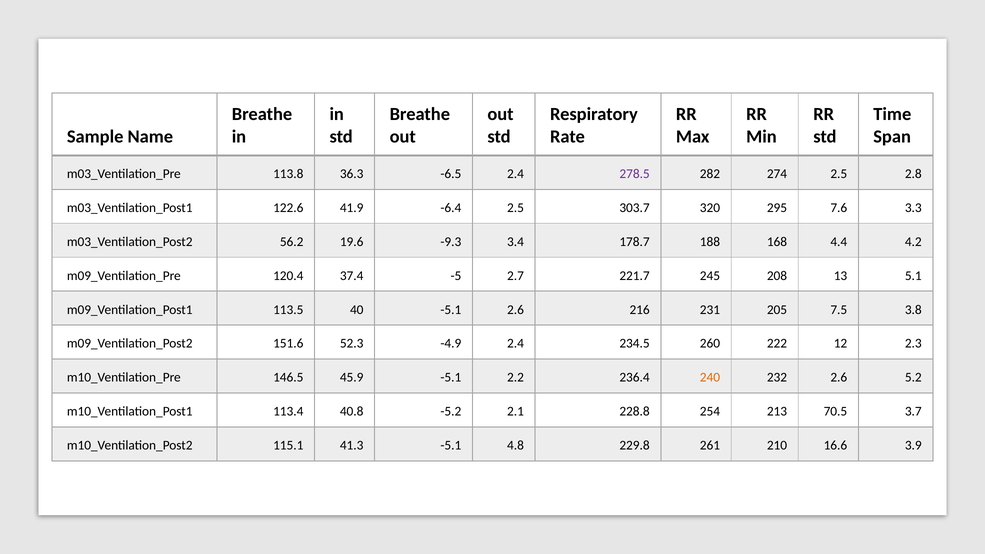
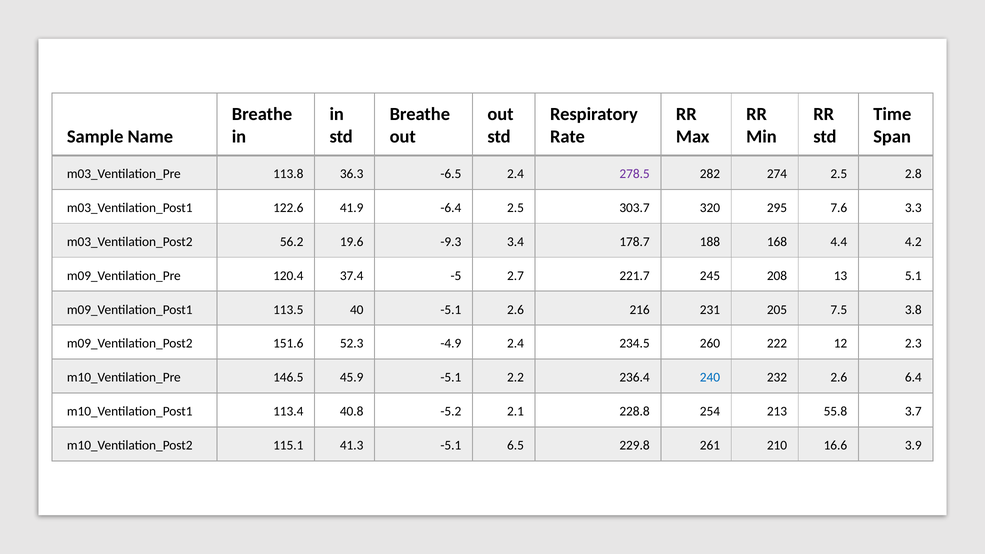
240 colour: orange -> blue (710, 378)
5.2: 5.2 -> 6.4 (913, 378)
70.5: 70.5 -> 55.8 (835, 411)
4.8: 4.8 -> 6.5 (516, 445)
